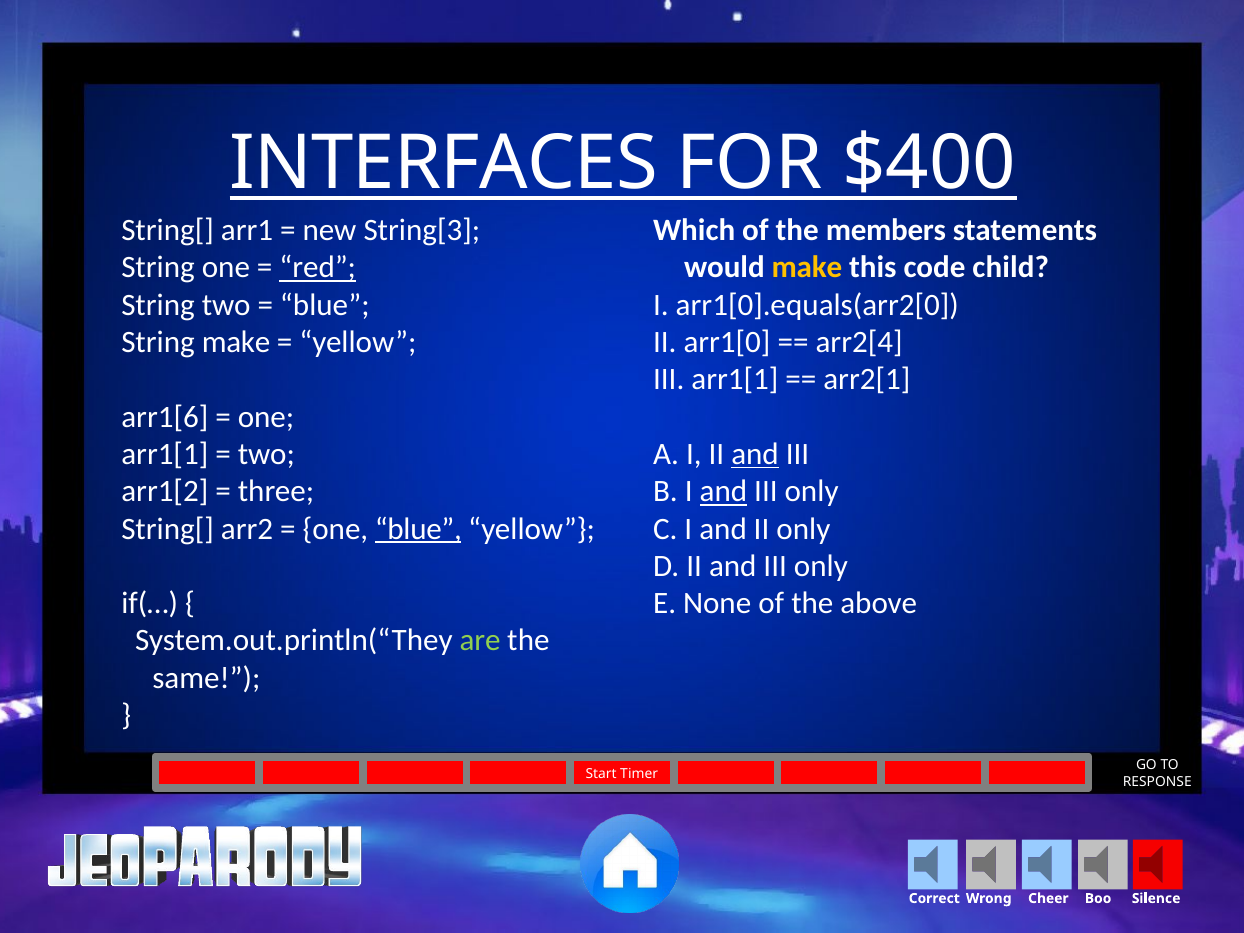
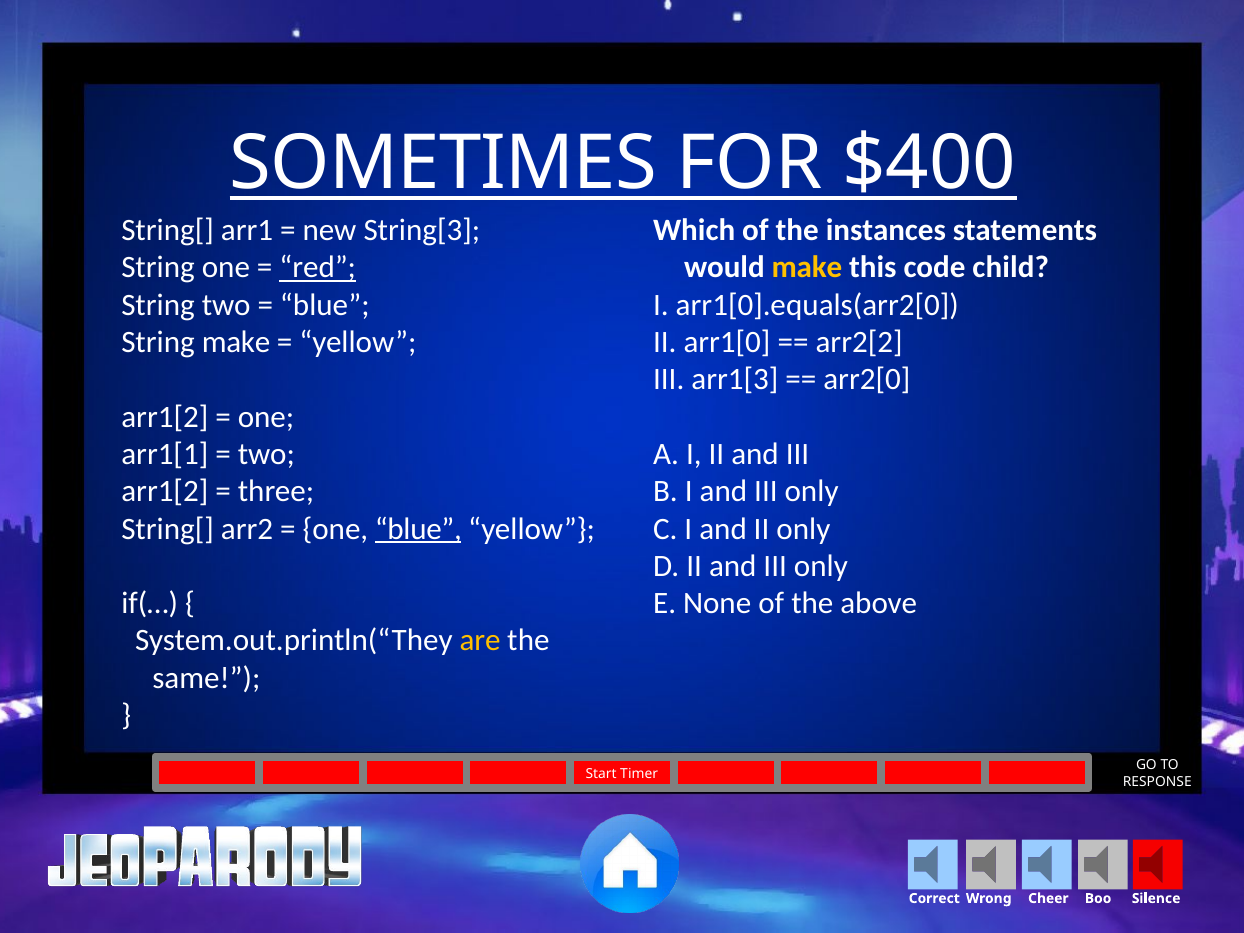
INTERFACES: INTERFACES -> SOMETIMES (443, 163)
members: members -> instances (886, 230)
arr2[4: arr2[4 -> arr2[2 (859, 342)
III arr1[1: arr1[1 -> arr1[3 (735, 379)
arr2[1: arr2[1 -> arr2[0 (867, 379)
arr1[6: arr1[6 -> arr1[2 (165, 417)
and underline: present -> none (755, 454)
and underline: present -> none (723, 491)
are colour: light green -> yellow (480, 641)
